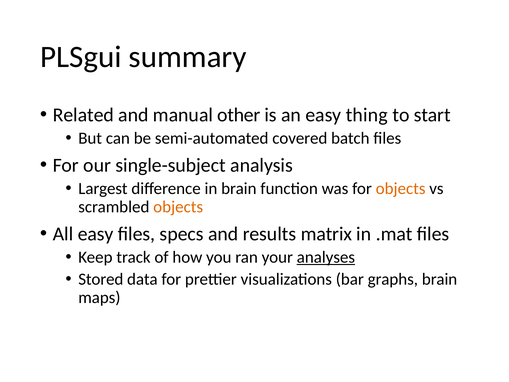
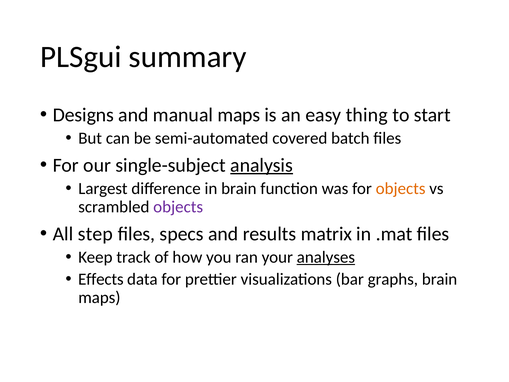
Related: Related -> Designs (83, 115)
manual other: other -> maps (239, 115)
analysis underline: none -> present (262, 165)
objects colour: orange -> purple (178, 207)
All easy: easy -> step (95, 234)
Stored: Stored -> Effects (101, 279)
